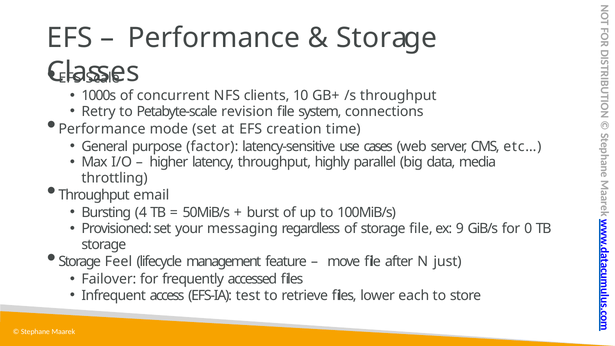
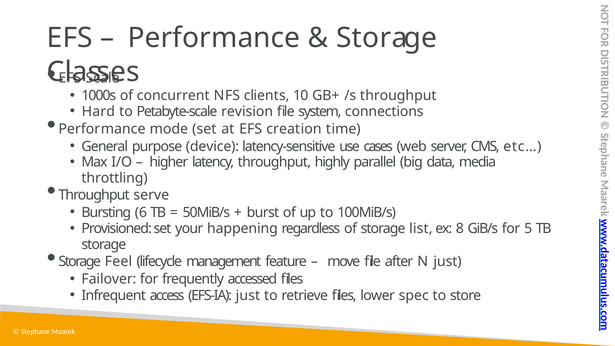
Retry: Retry -> Hard (98, 112)
factor: factor -> device (212, 146)
email: email -> serve (151, 195)
4: 4 -> 6 (141, 212)
messaging: messaging -> happening (242, 229)
storage file: file -> list (421, 229)
9: 9 -> 8 (460, 229)
0: 0 -> 5 (528, 229)
EFS-IA test: test -> just (248, 295)
each: each -> spec (414, 295)
